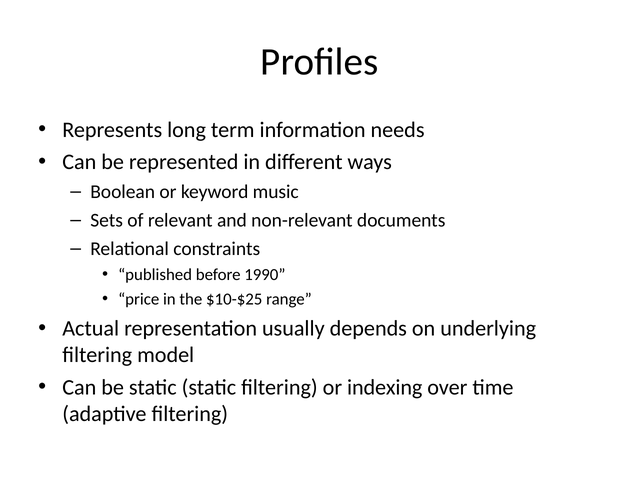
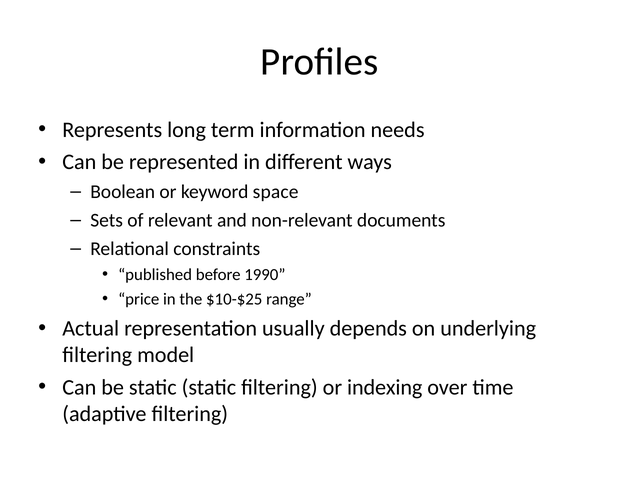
music: music -> space (276, 192)
